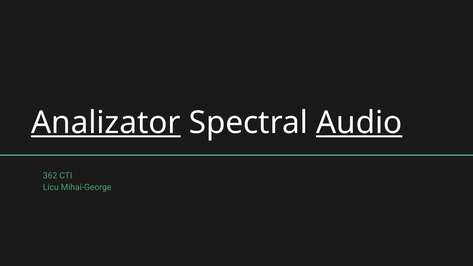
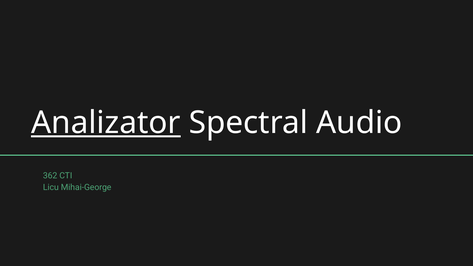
Audio underline: present -> none (359, 123)
